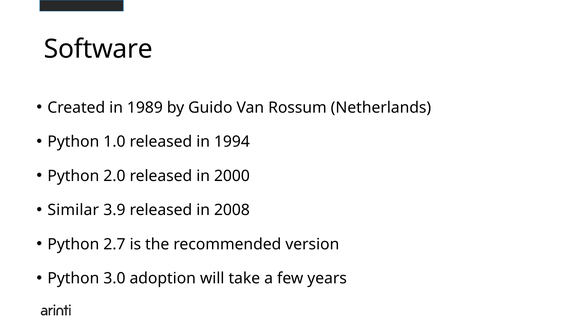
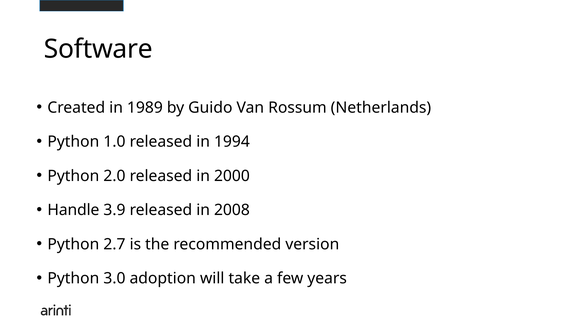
Similar: Similar -> Handle (73, 210)
